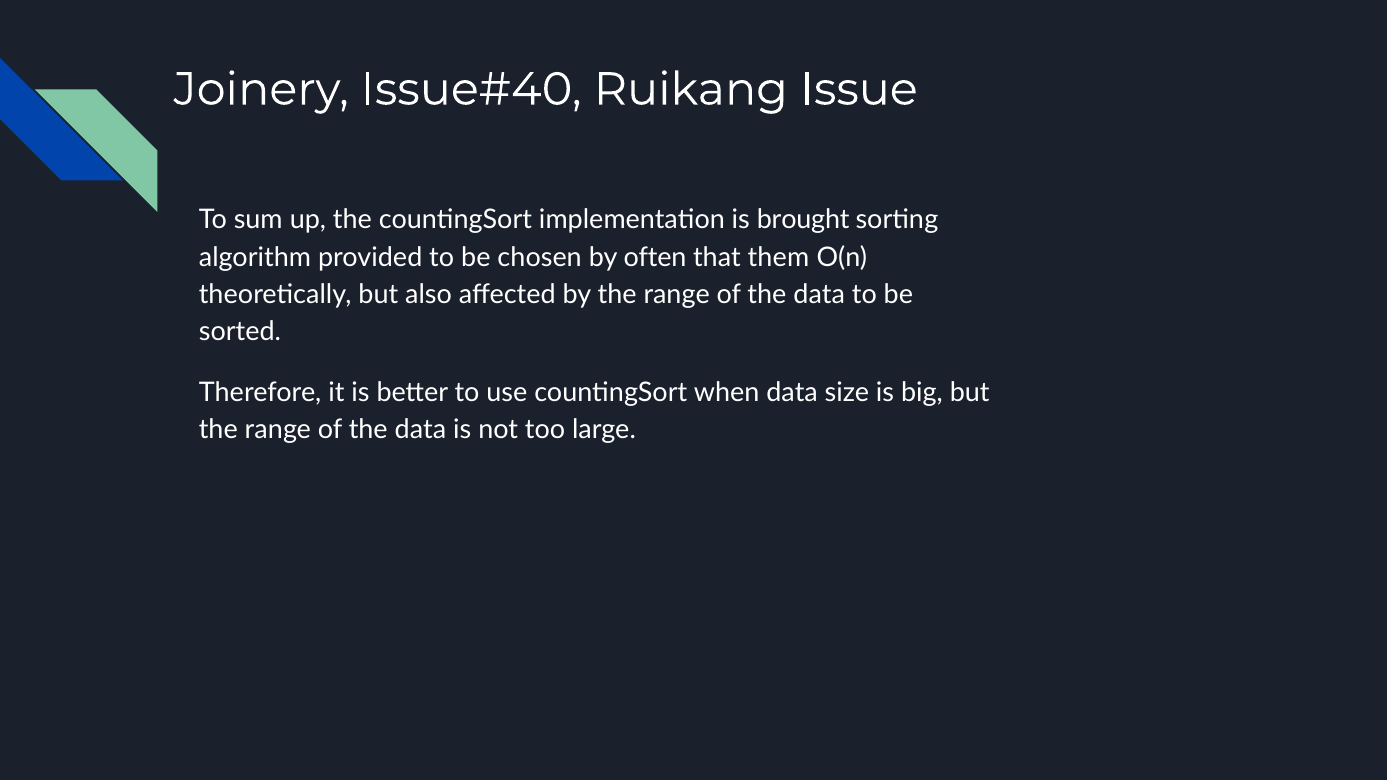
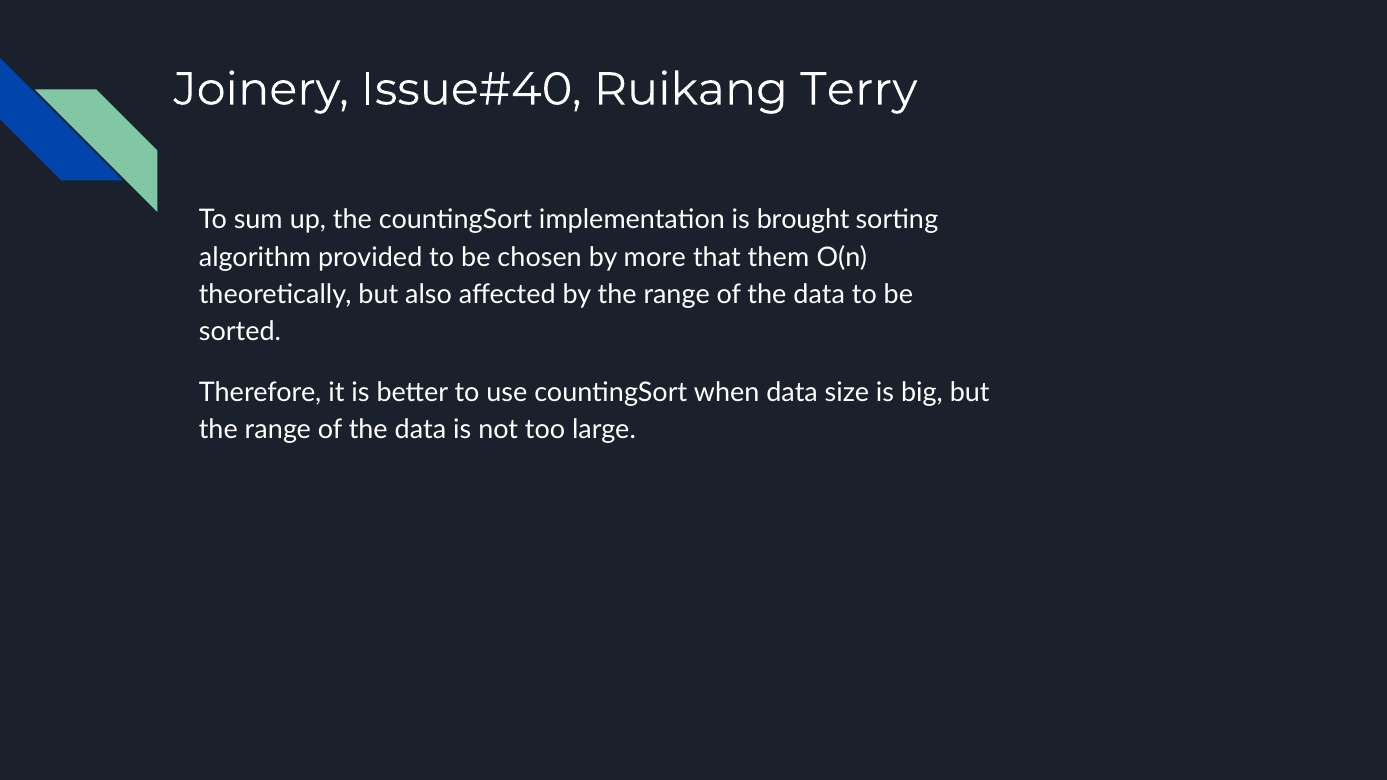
Issue: Issue -> Terry (859, 89)
often: often -> more (655, 257)
